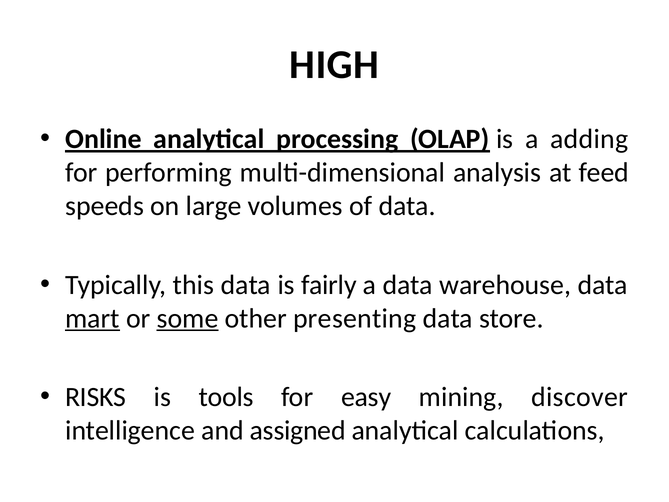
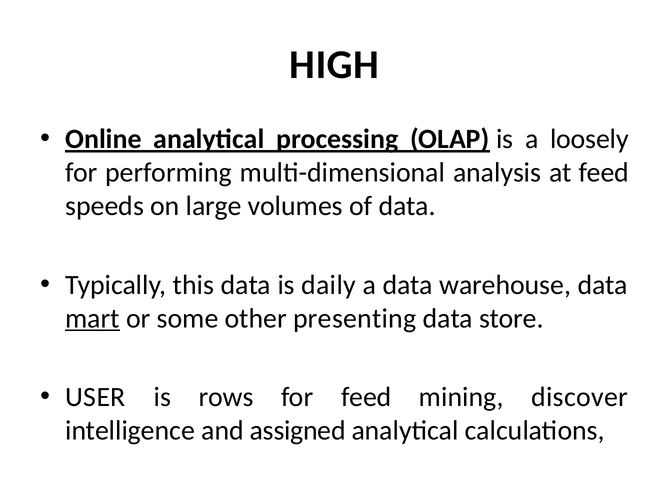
adding: adding -> loosely (589, 139)
fairly: fairly -> daily (329, 285)
some underline: present -> none (188, 318)
RISKS: RISKS -> USER (95, 397)
tools: tools -> rows (226, 397)
for easy: easy -> feed (366, 397)
